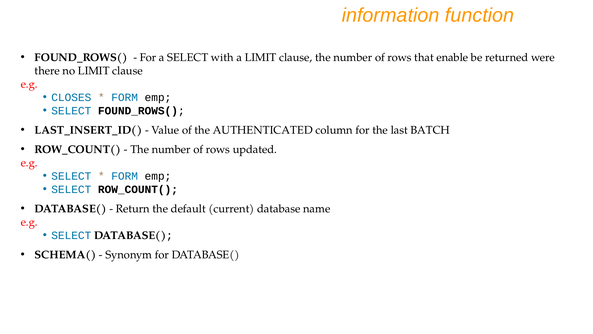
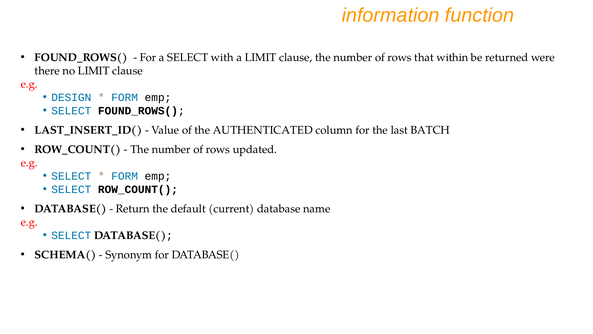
enable: enable -> within (452, 57)
CLOSES: CLOSES -> DESIGN (71, 97)
